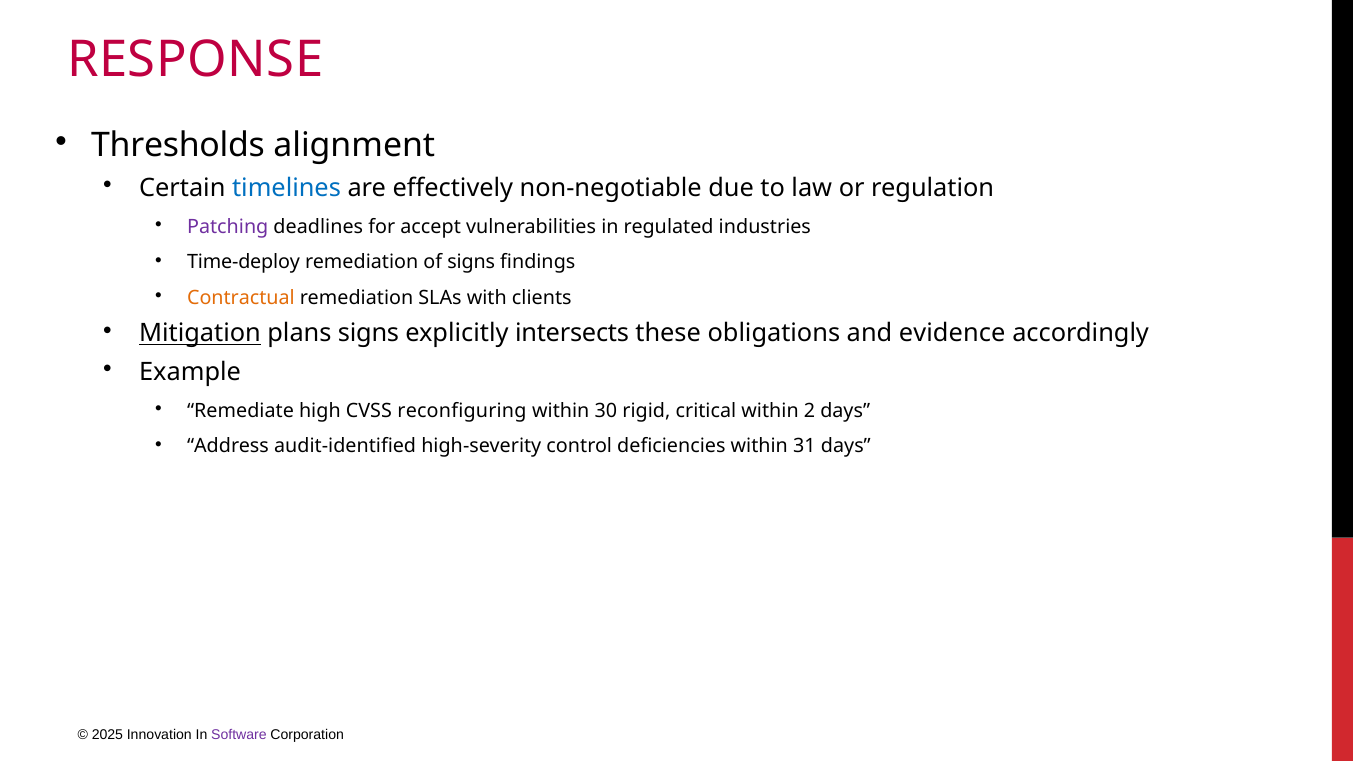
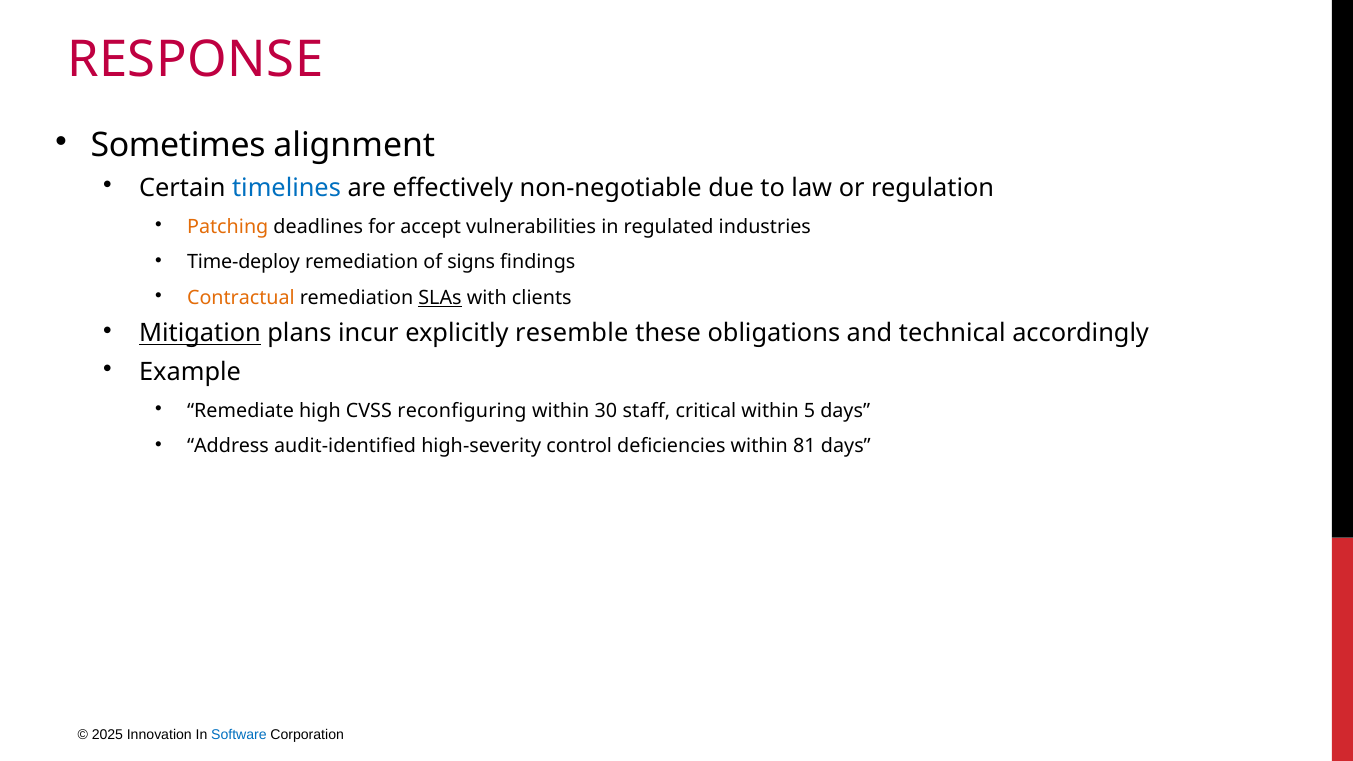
Thresholds: Thresholds -> Sometimes (178, 145)
Patching colour: purple -> orange (228, 227)
SLAs underline: none -> present (440, 298)
plans signs: signs -> incur (368, 334)
intersects: intersects -> resemble (572, 334)
evidence: evidence -> technical (952, 334)
rigid: rigid -> staff (646, 411)
2: 2 -> 5 (810, 411)
31: 31 -> 81 (804, 446)
Software colour: purple -> blue (239, 735)
